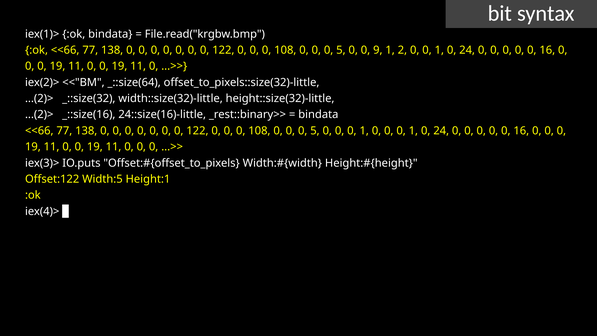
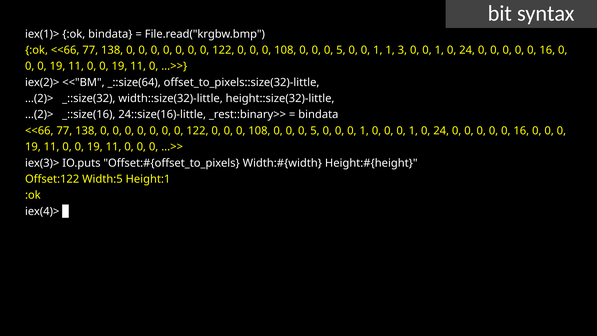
5 0 0 9: 9 -> 1 (378, 50)
2: 2 -> 3 (402, 50)
